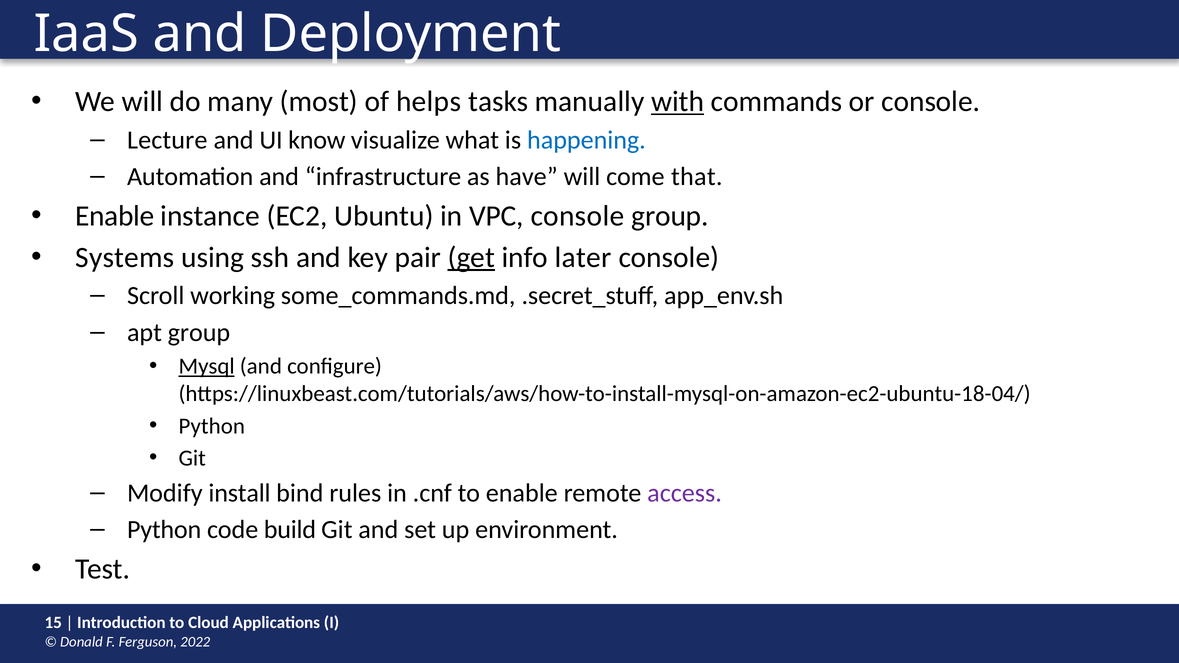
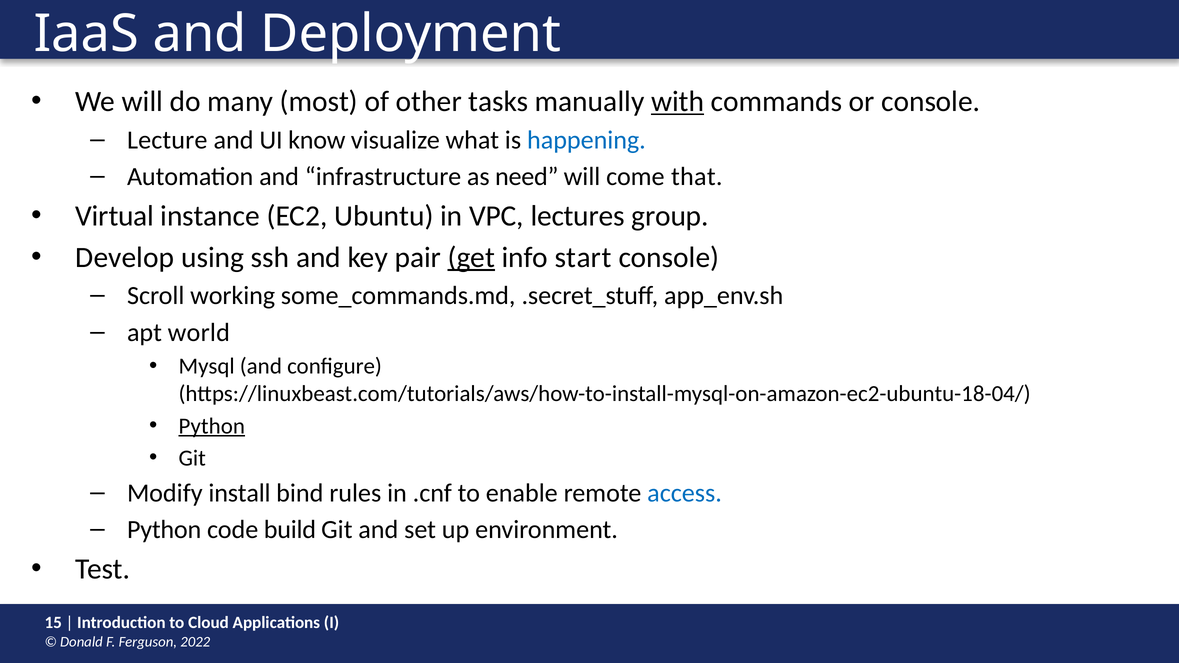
helps: helps -> other (429, 102)
have: have -> need (527, 177)
Enable: Enable -> Virtual (115, 216)
VPC console: console -> lectures (578, 216)
Systems: Systems -> Develop (125, 258)
later: later -> start (583, 258)
apt group: group -> world (199, 333)
Mysql underline: present -> none (207, 366)
Python underline: none -> present (212, 426)
access colour: purple -> blue (685, 493)
